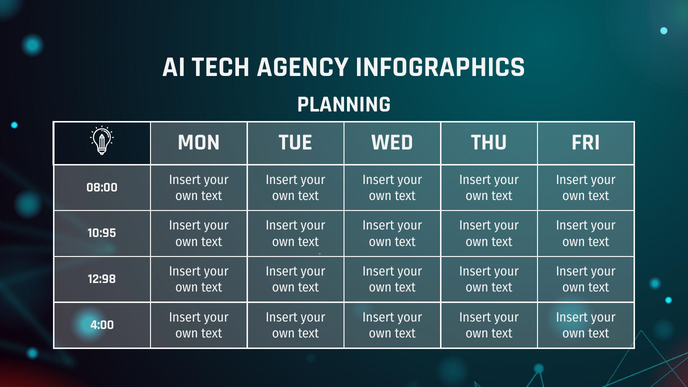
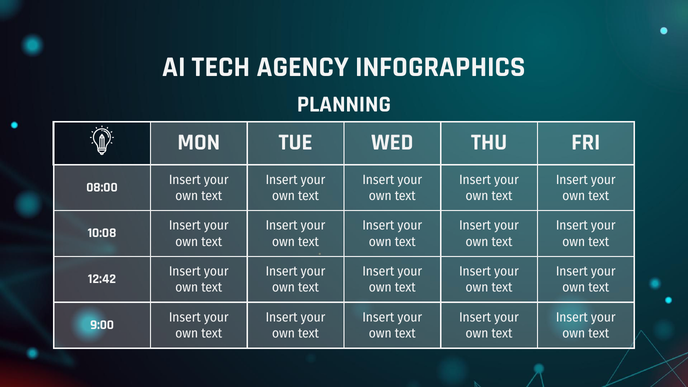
10:95: 10:95 -> 10:08 (102, 233)
12:98: 12:98 -> 12:42 (102, 279)
4:00: 4:00 -> 9:00 (102, 325)
